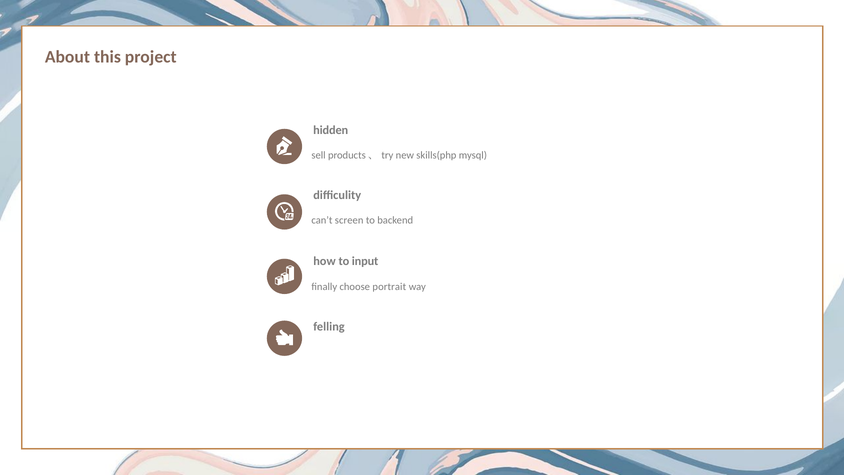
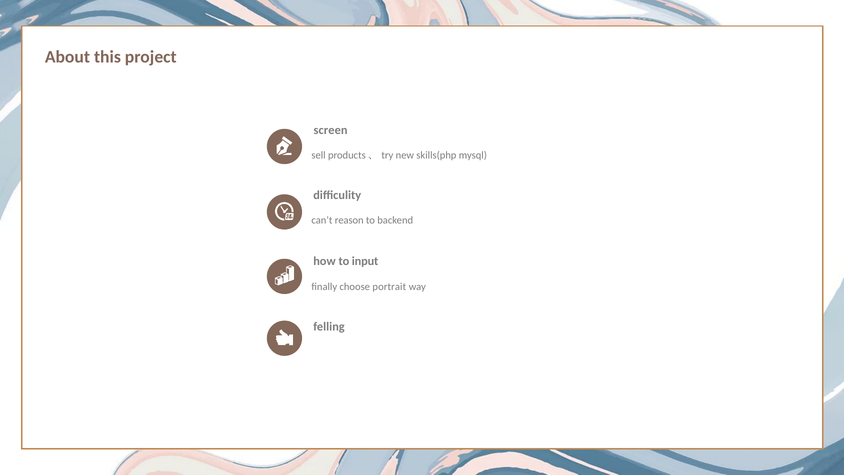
hidden: hidden -> screen (331, 130)
screen: screen -> reason (349, 220)
